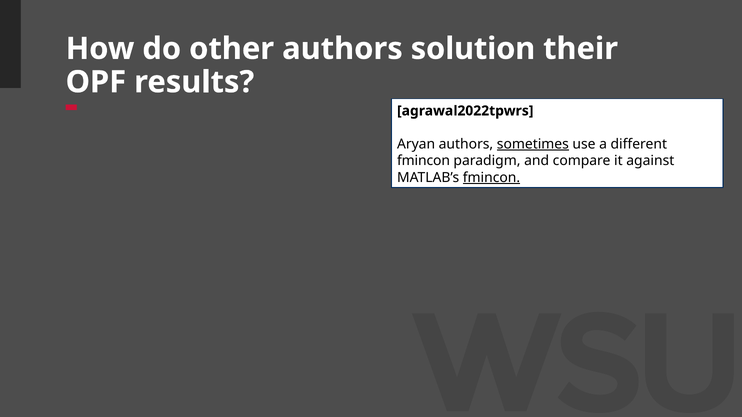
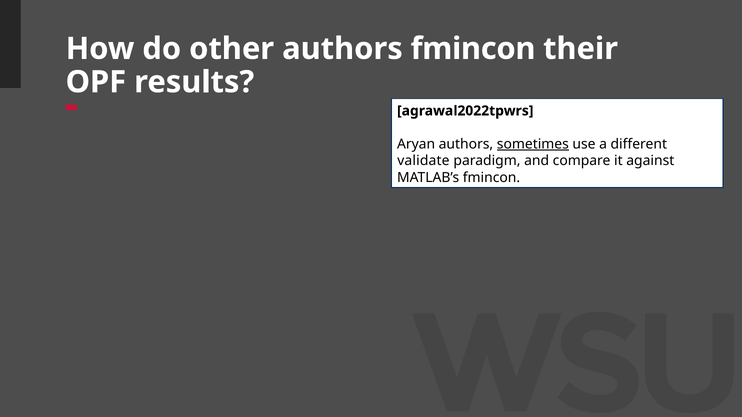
authors solution: solution -> fmincon (473, 49)
fmincon: fmincon -> validate (423, 161)
fmincon underline: present -> none (492, 178)
